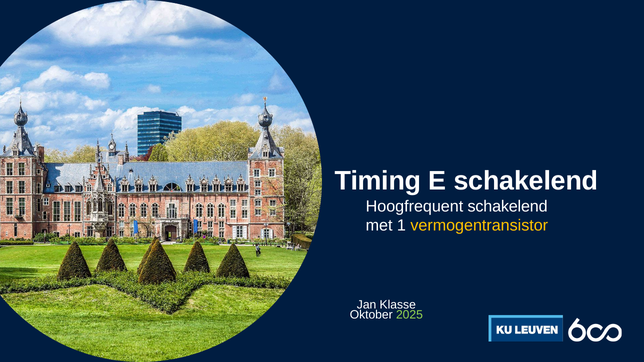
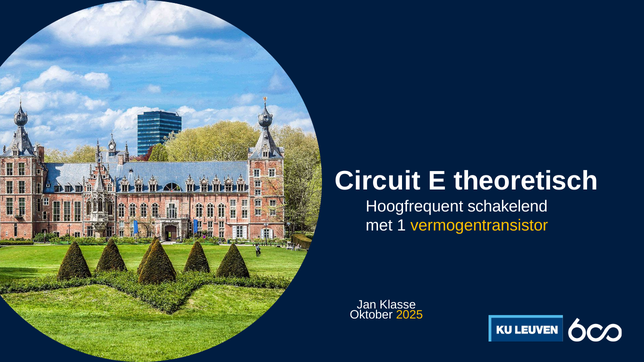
Timing: Timing -> Circuit (378, 181)
E schakelend: schakelend -> theoretisch (526, 181)
2025 colour: light green -> yellow (409, 315)
